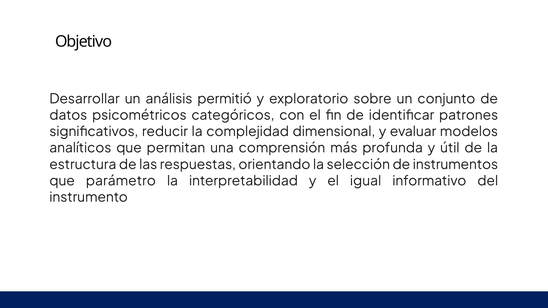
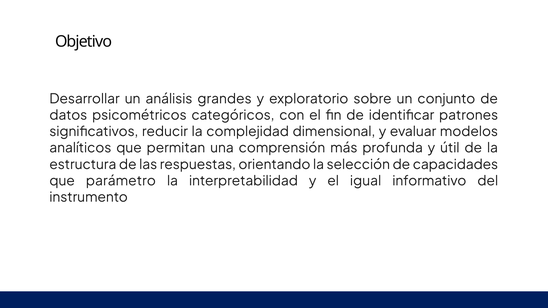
permitió: permitió -> grandes (224, 99)
instrumentos: instrumentos -> capacidades (455, 165)
